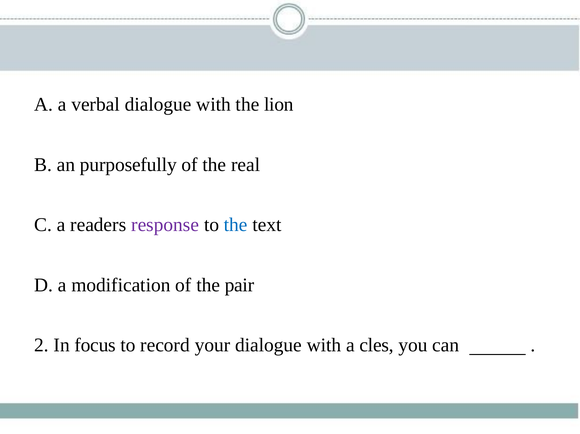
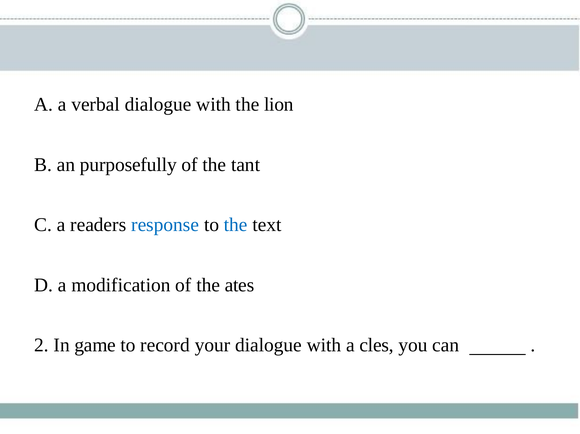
real: real -> tant (246, 165)
response colour: purple -> blue (165, 225)
pair: pair -> ates (239, 285)
focus: focus -> game (95, 345)
